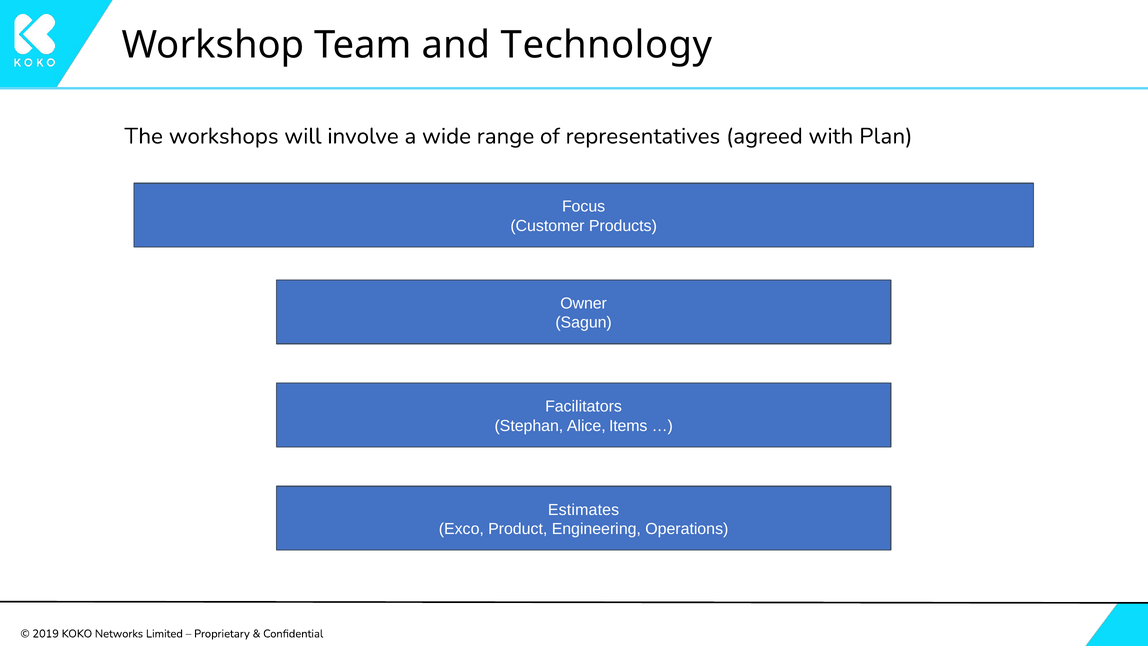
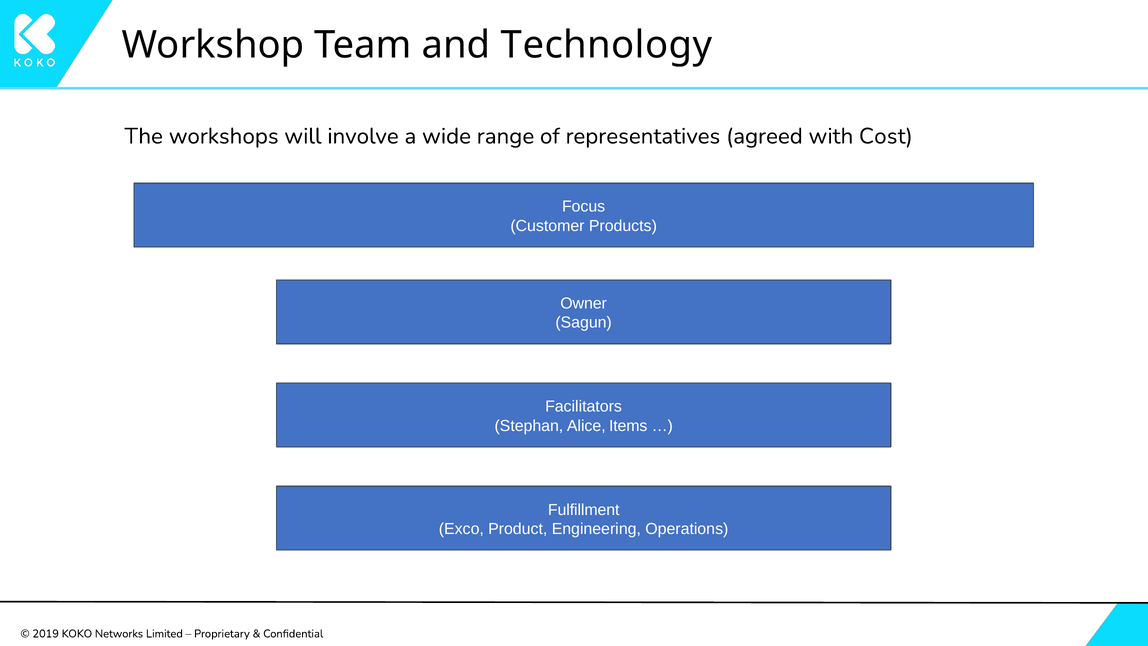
Plan: Plan -> Cost (886, 136)
Estimates: Estimates -> Fulfillment (584, 510)
